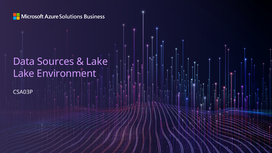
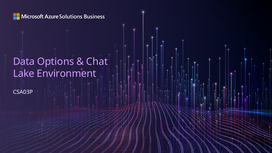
Sources: Sources -> Options (56, 62)
Lake: Lake -> Chat (97, 62)
